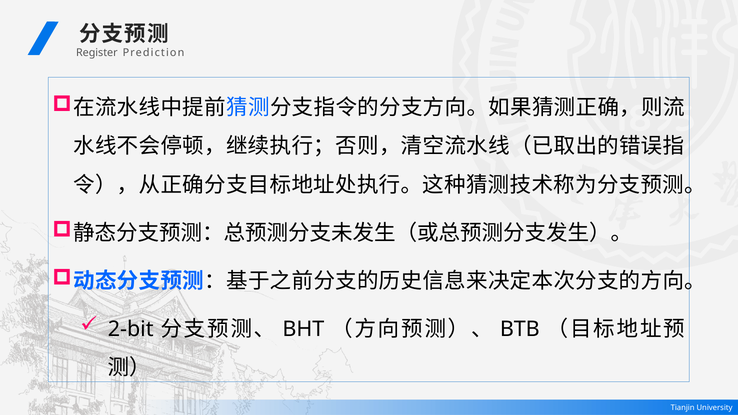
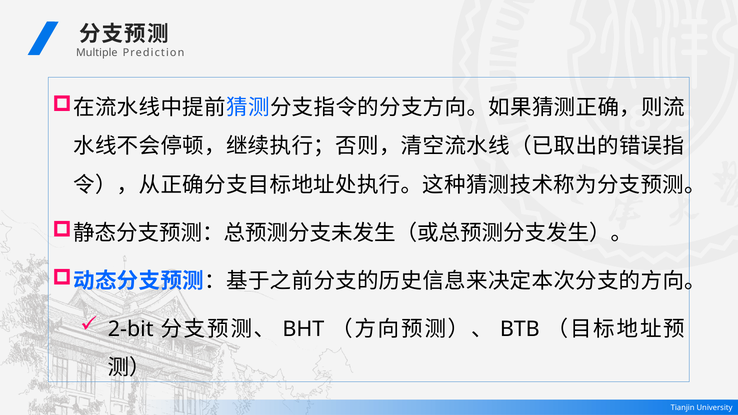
Register: Register -> Multiple (97, 53)
